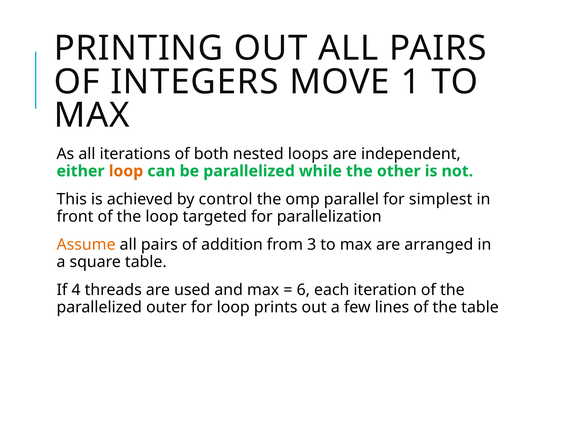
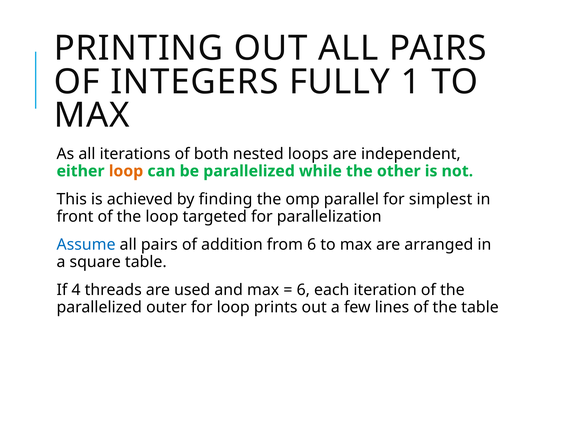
MOVE: MOVE -> FULLY (340, 82)
control: control -> finding (226, 199)
Assume colour: orange -> blue (86, 245)
from 3: 3 -> 6 (312, 245)
